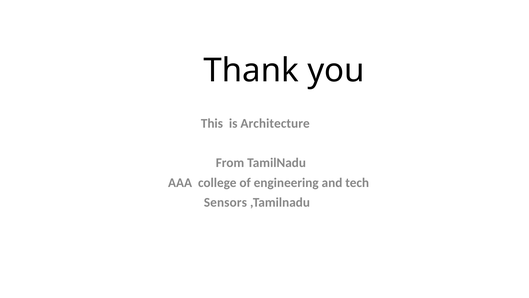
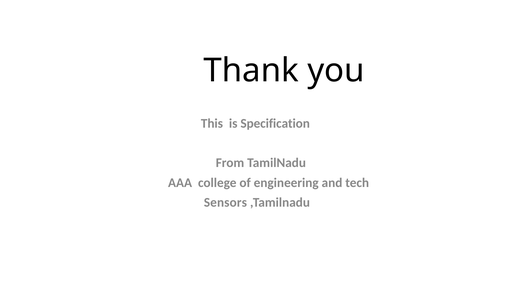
Architecture: Architecture -> Specification (275, 123)
